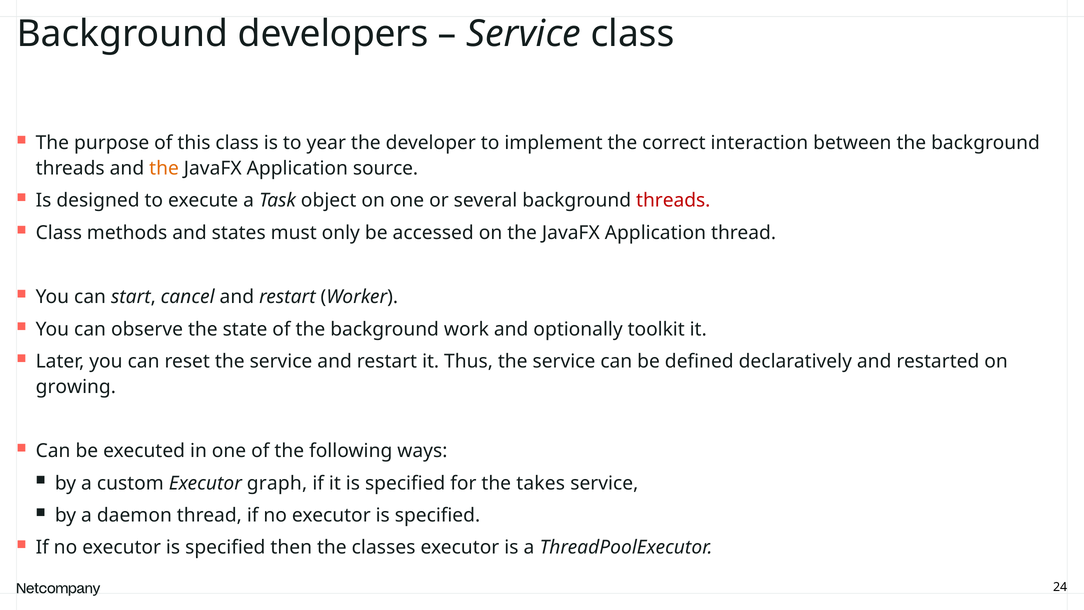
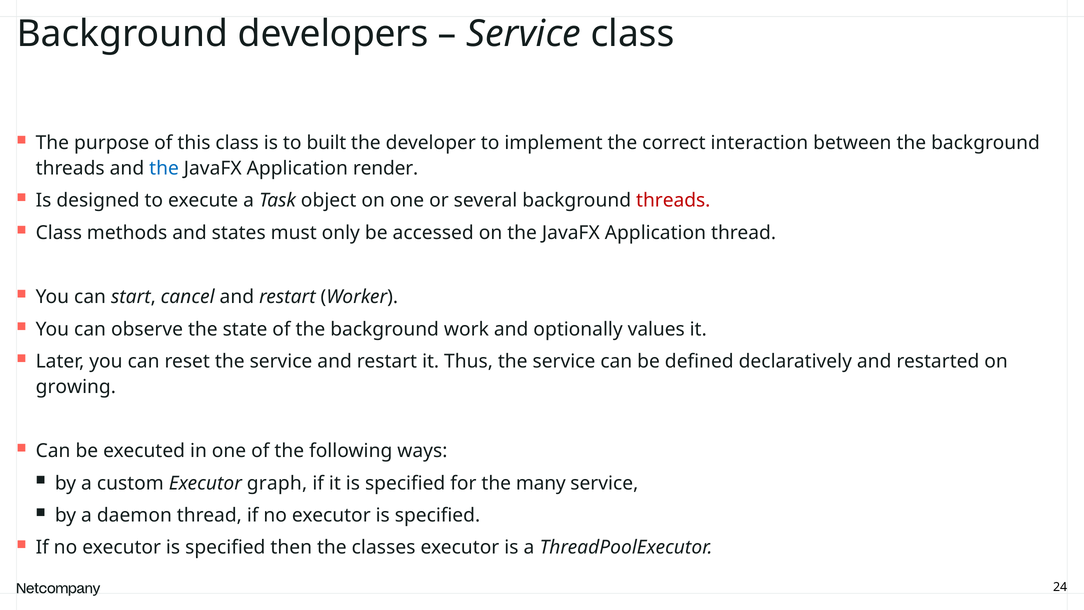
year: year -> built (326, 143)
the colour: orange -> blue (164, 168)
source: source -> render (386, 168)
toolkit: toolkit -> values (656, 329)
takes: takes -> many (541, 483)
